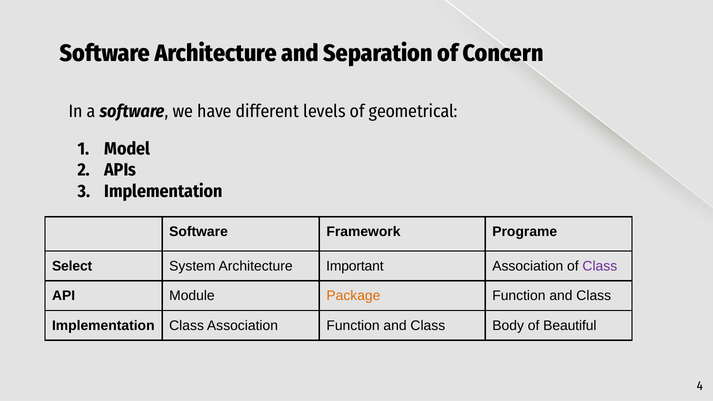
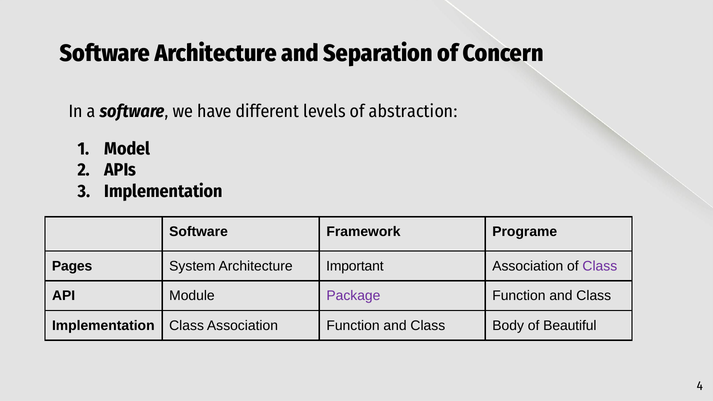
geometrical: geometrical -> abstraction (413, 111)
Select: Select -> Pages (72, 266)
Package colour: orange -> purple (353, 296)
